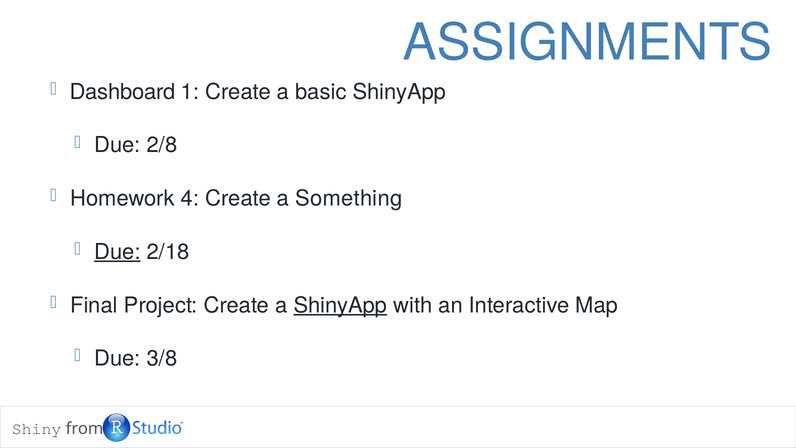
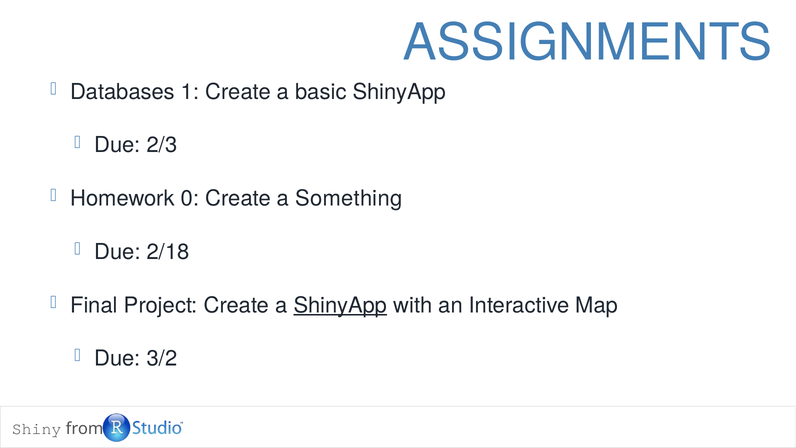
Dashboard: Dashboard -> Databases (123, 92)
2/8: 2/8 -> 2/3 (162, 145)
4: 4 -> 0 (190, 198)
Due underline: present -> none (117, 252)
3/8: 3/8 -> 3/2 (162, 358)
